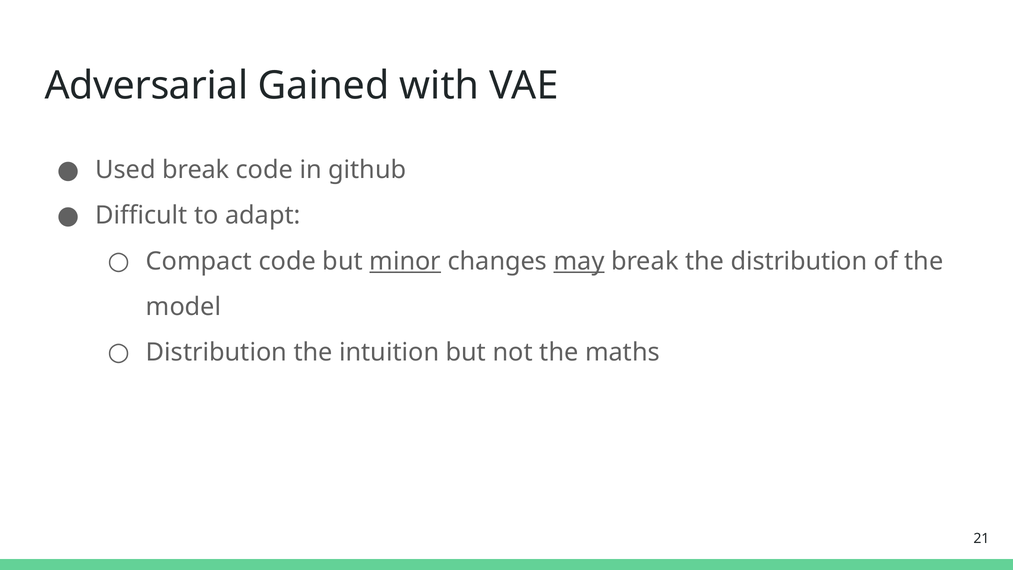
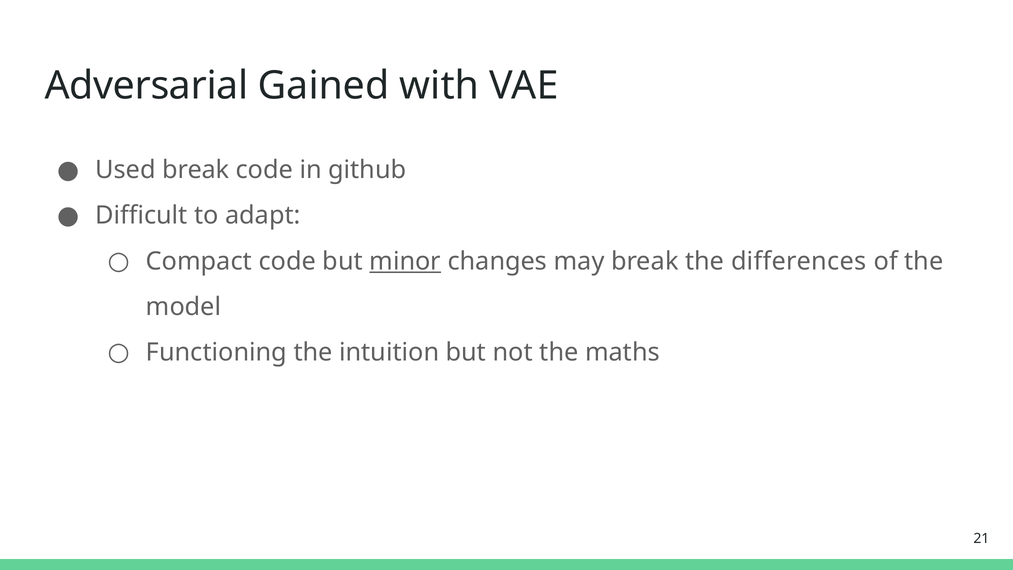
may underline: present -> none (579, 261)
the distribution: distribution -> differences (799, 261)
Distribution: Distribution -> Functioning (216, 352)
